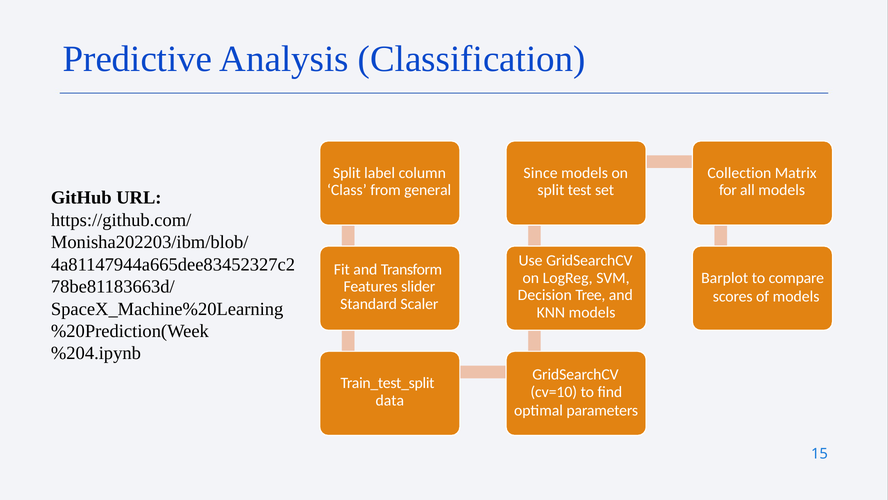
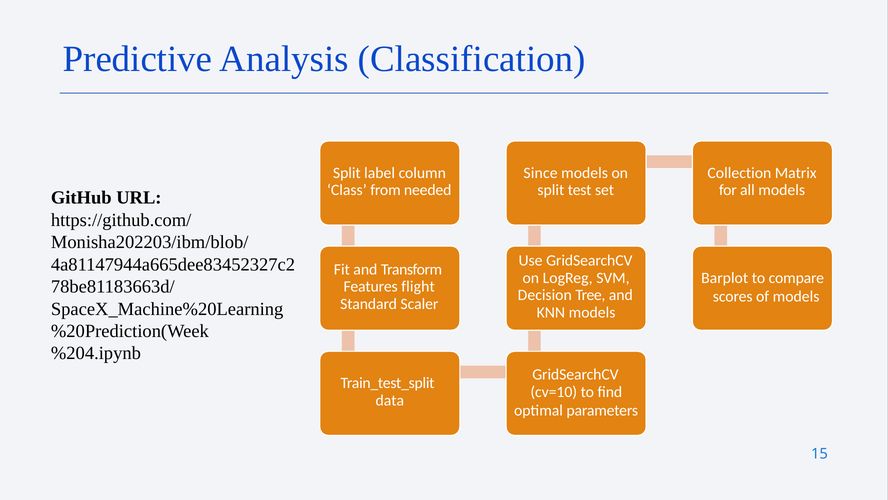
general: general -> needed (428, 190)
slider: slider -> flight (418, 286)
